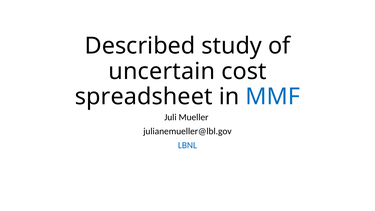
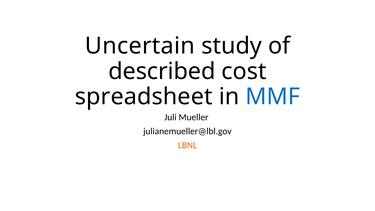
Described: Described -> Uncertain (140, 46)
uncertain: uncertain -> described (162, 71)
LBNL colour: blue -> orange (187, 145)
